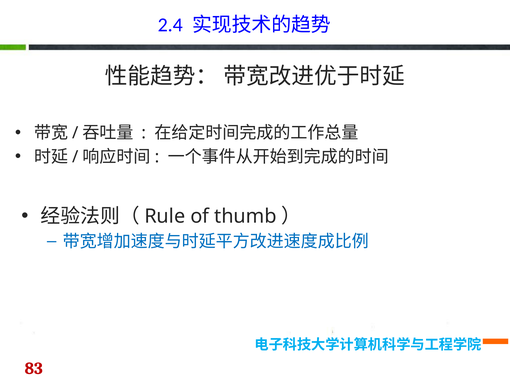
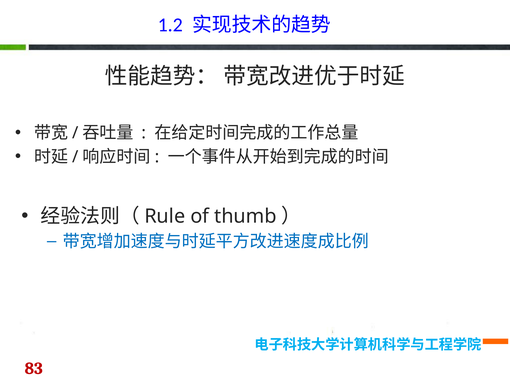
2.4: 2.4 -> 1.2 (170, 25)
